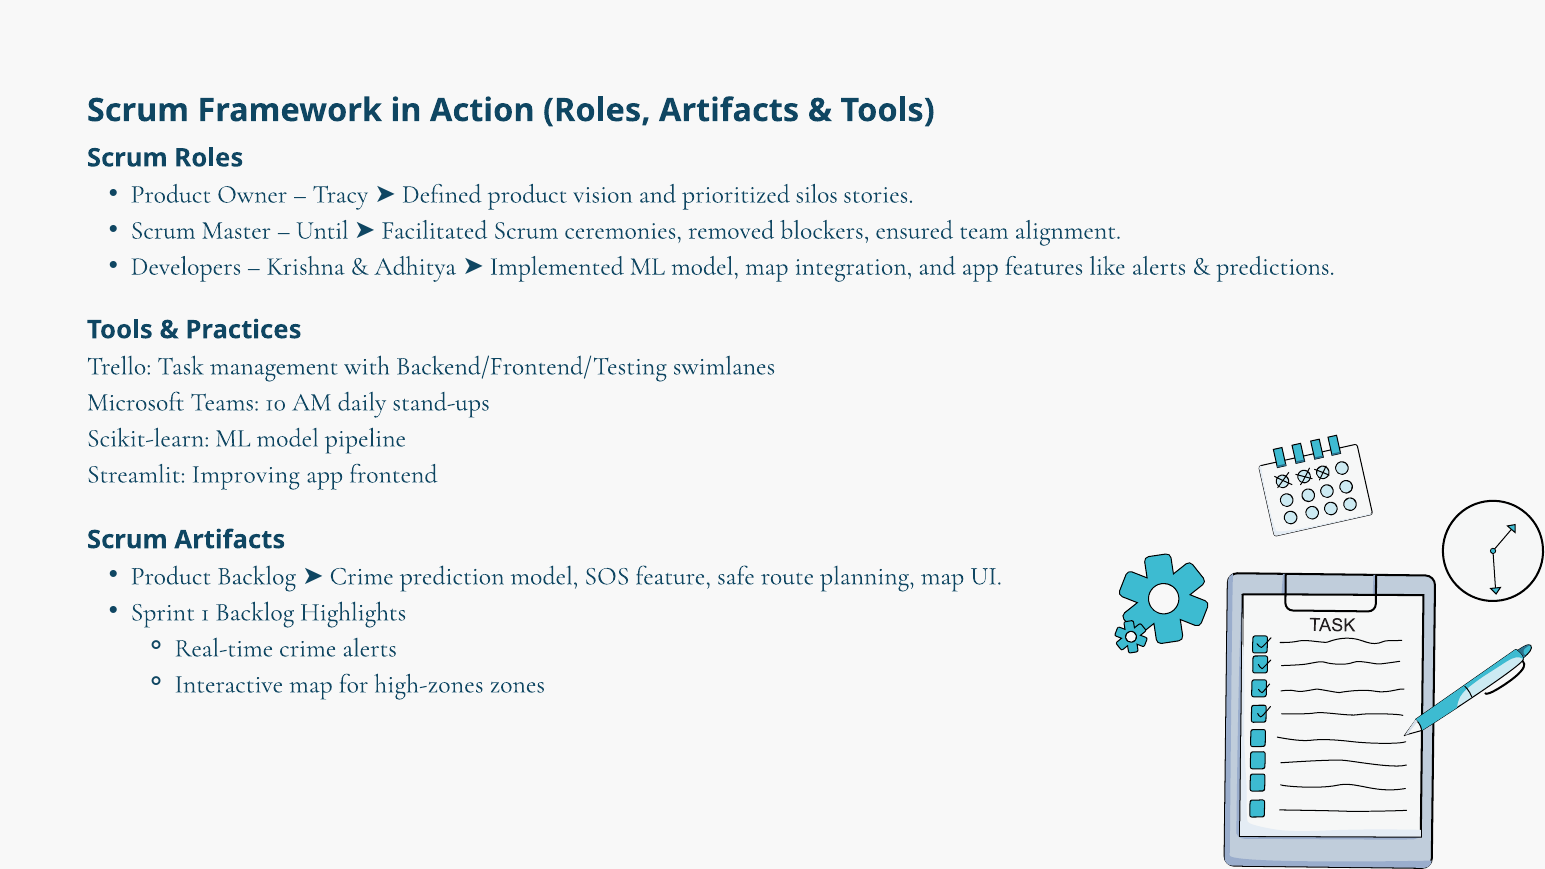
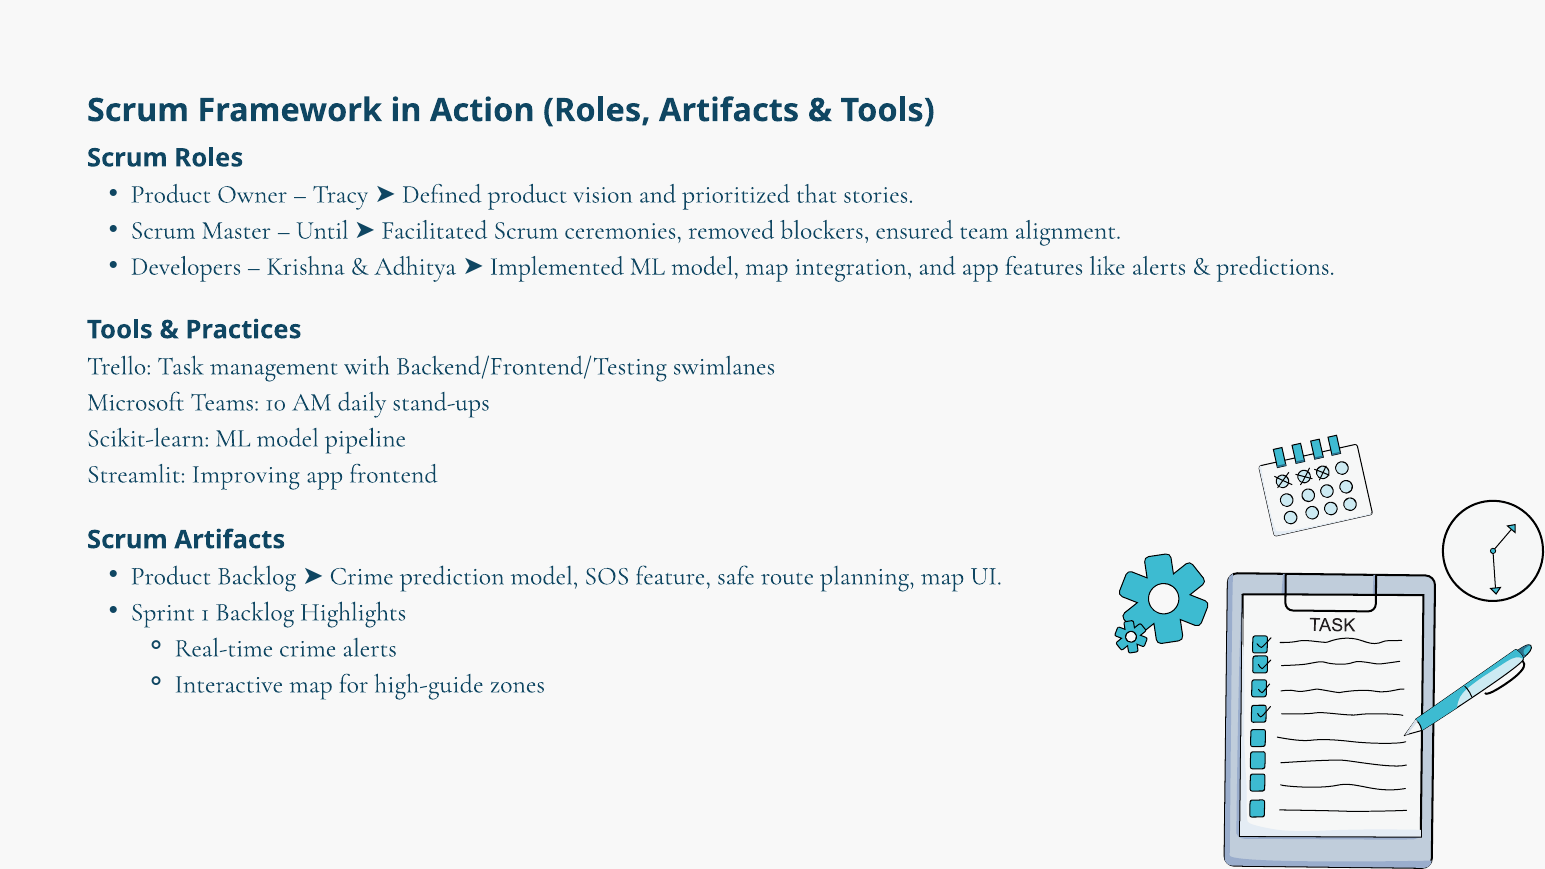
silos: silos -> that (817, 194)
high-zones: high-zones -> high-guide (429, 684)
